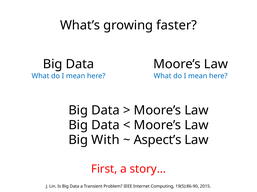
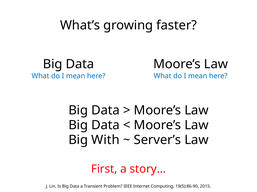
Aspect’s: Aspect’s -> Server’s (157, 141)
